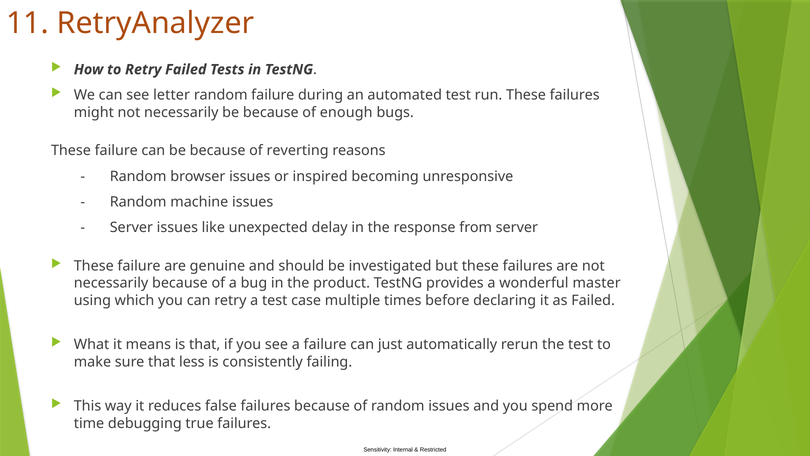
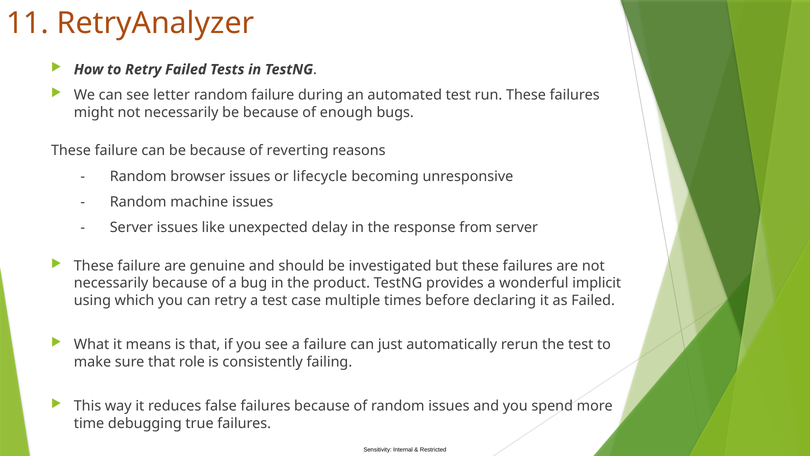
inspired: inspired -> lifecycle (320, 176)
master: master -> implicit (597, 283)
less: less -> role (192, 362)
